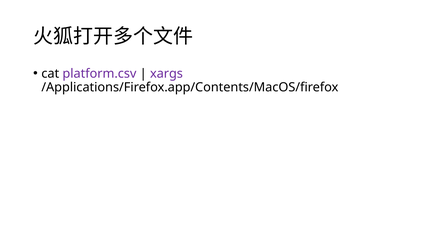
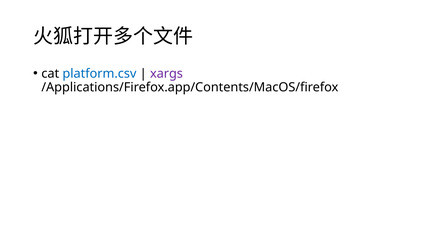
platform.csv colour: purple -> blue (99, 74)
